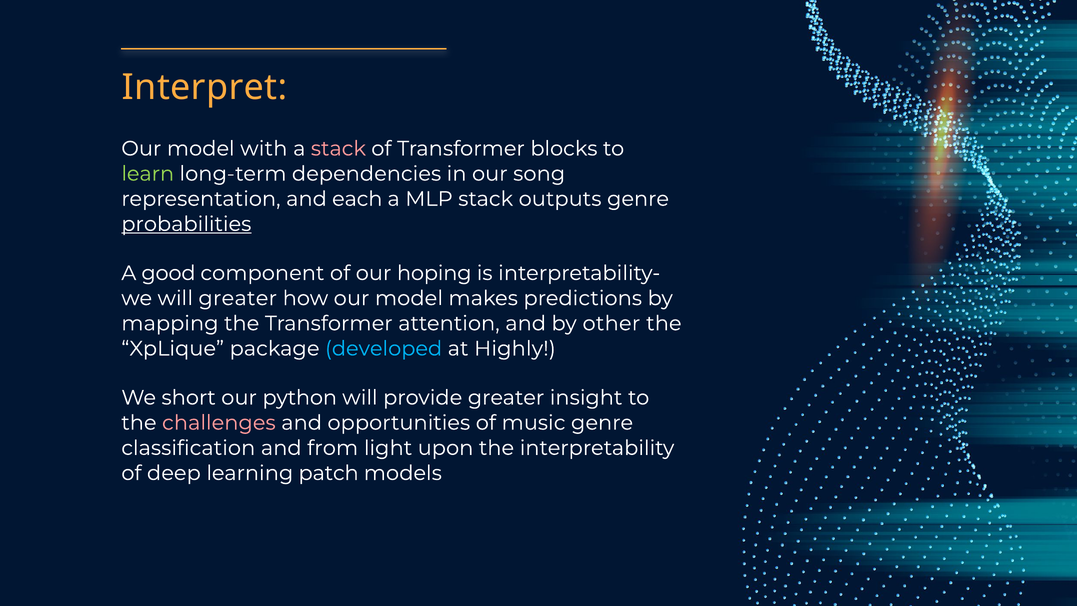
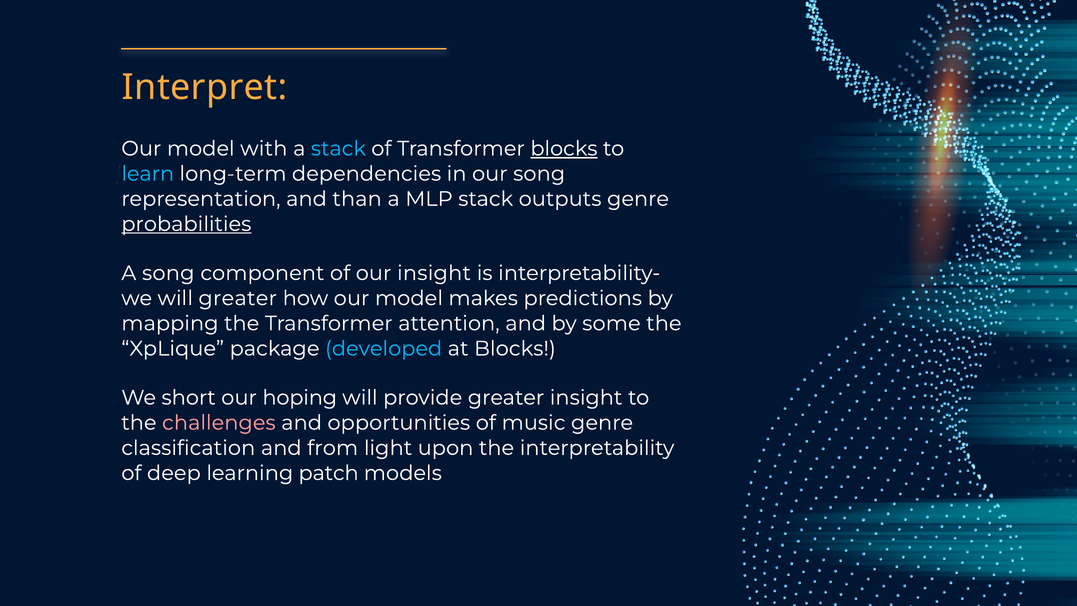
stack colour: pink -> light blue (338, 149)
blocks underline: none -> present (564, 149)
learn colour: light green -> light blue (148, 174)
each: each -> than (357, 199)
A good: good -> song (168, 273)
our hoping: hoping -> insight (434, 273)
other: other -> some (611, 323)
at Highly: Highly -> Blocks (515, 348)
python: python -> hoping (300, 398)
